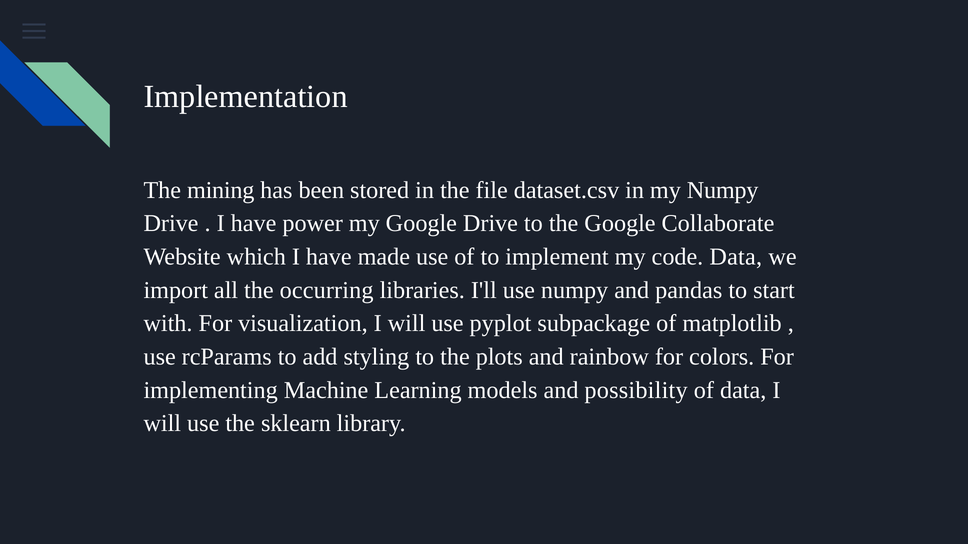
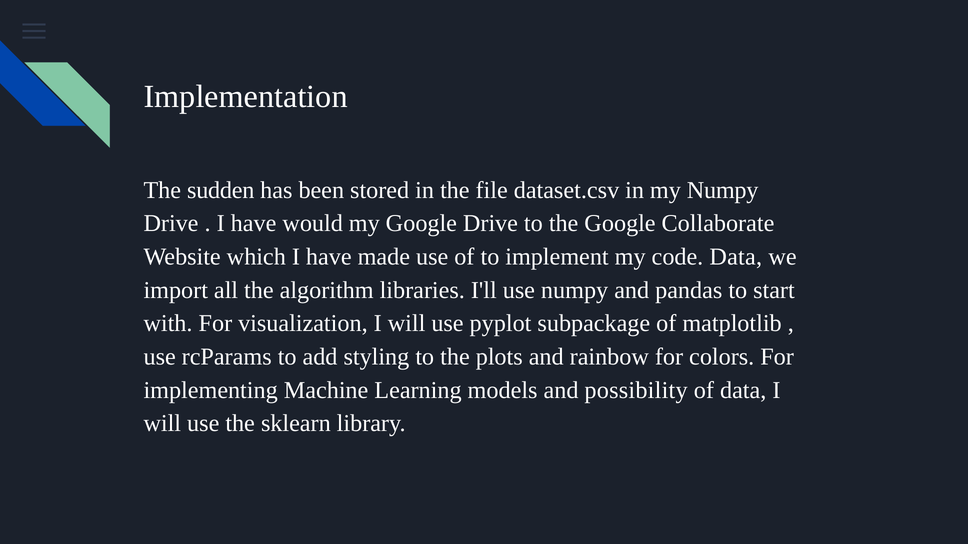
mining: mining -> sudden (221, 190)
power: power -> would (313, 224)
occurring: occurring -> algorithm (327, 290)
